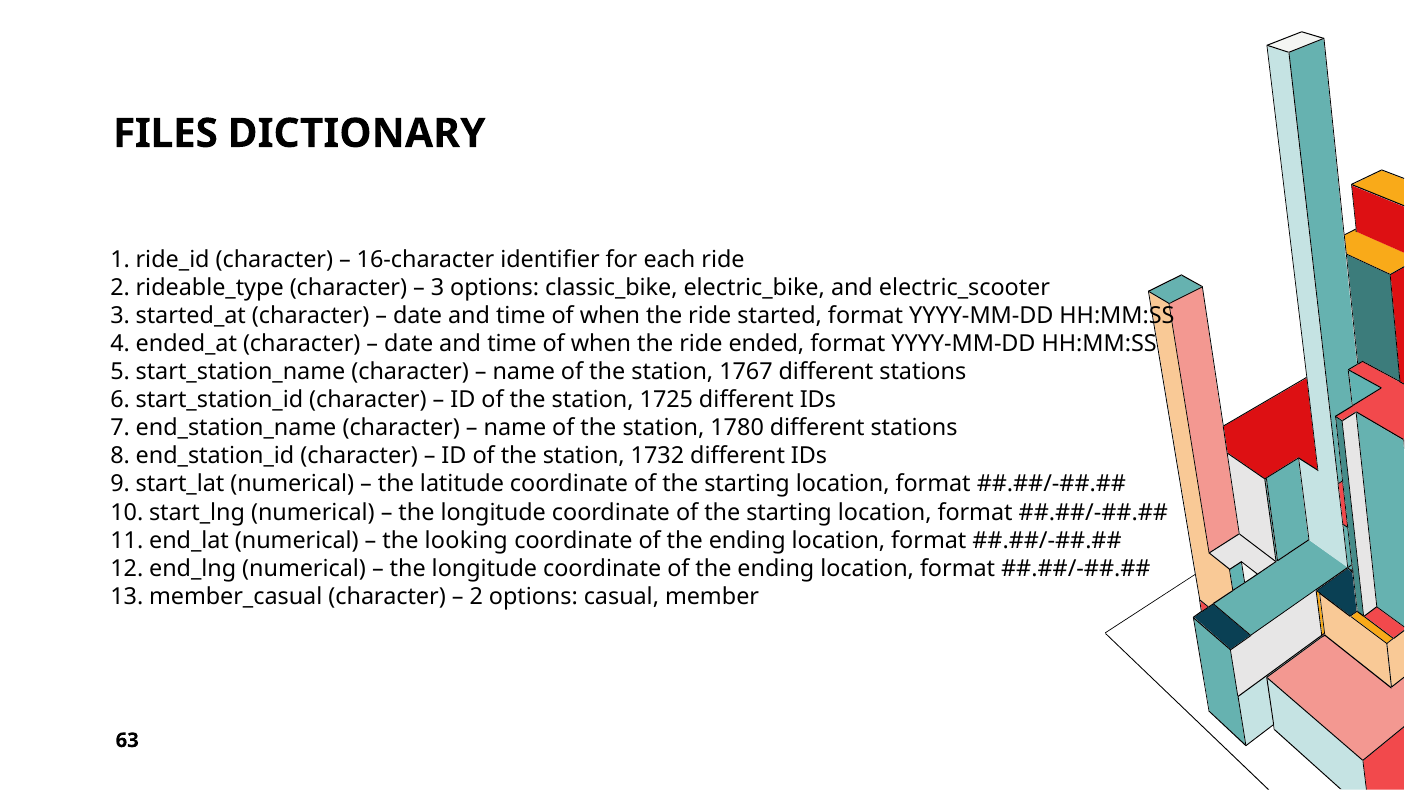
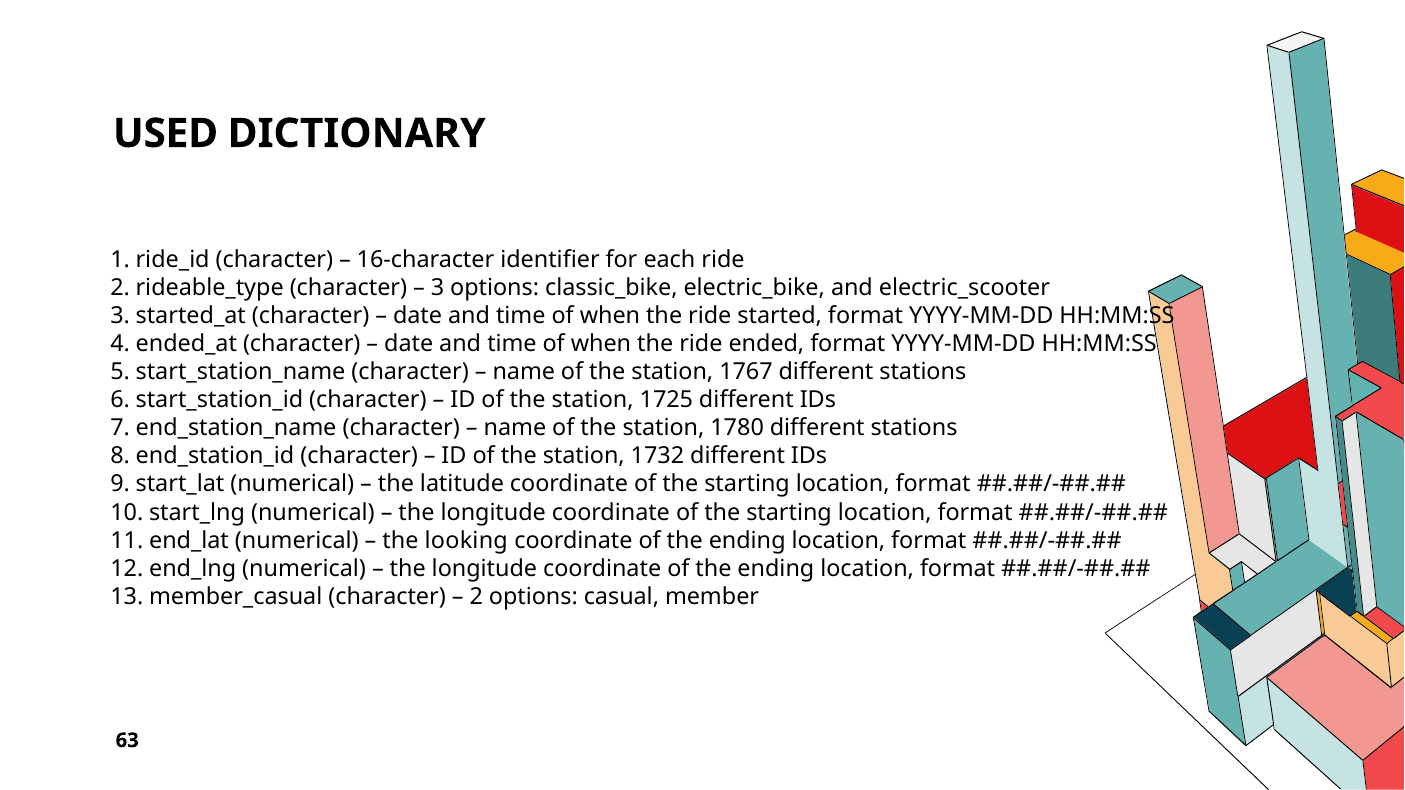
FILES: FILES -> USED (165, 134)
